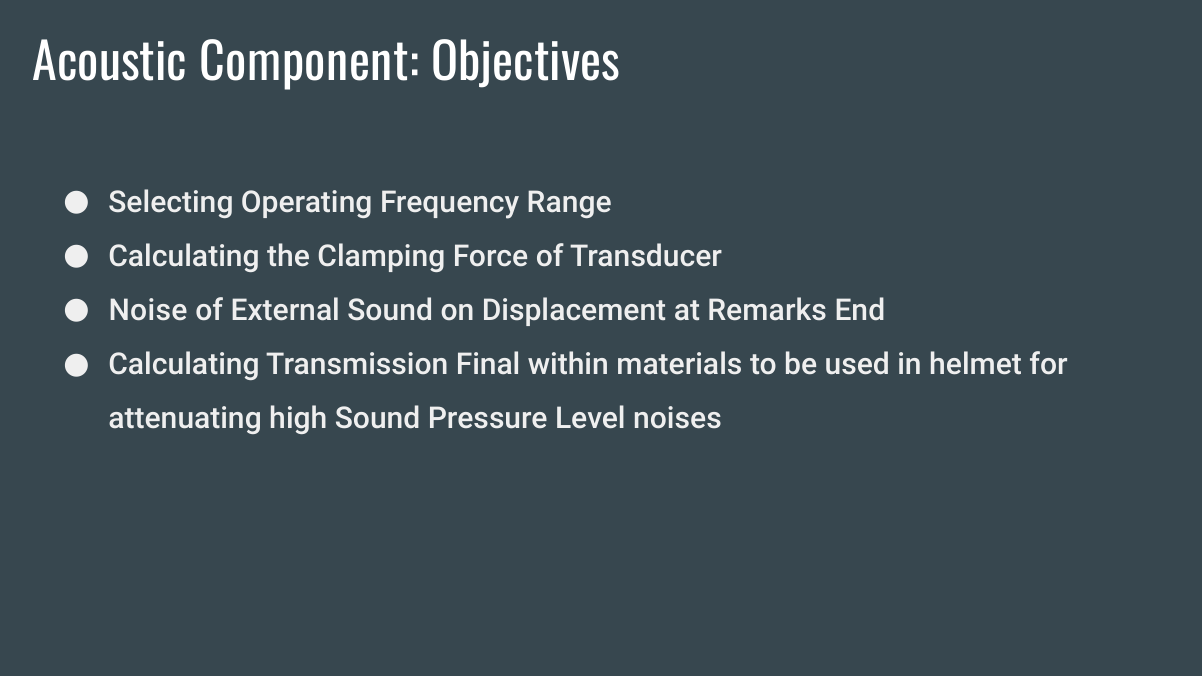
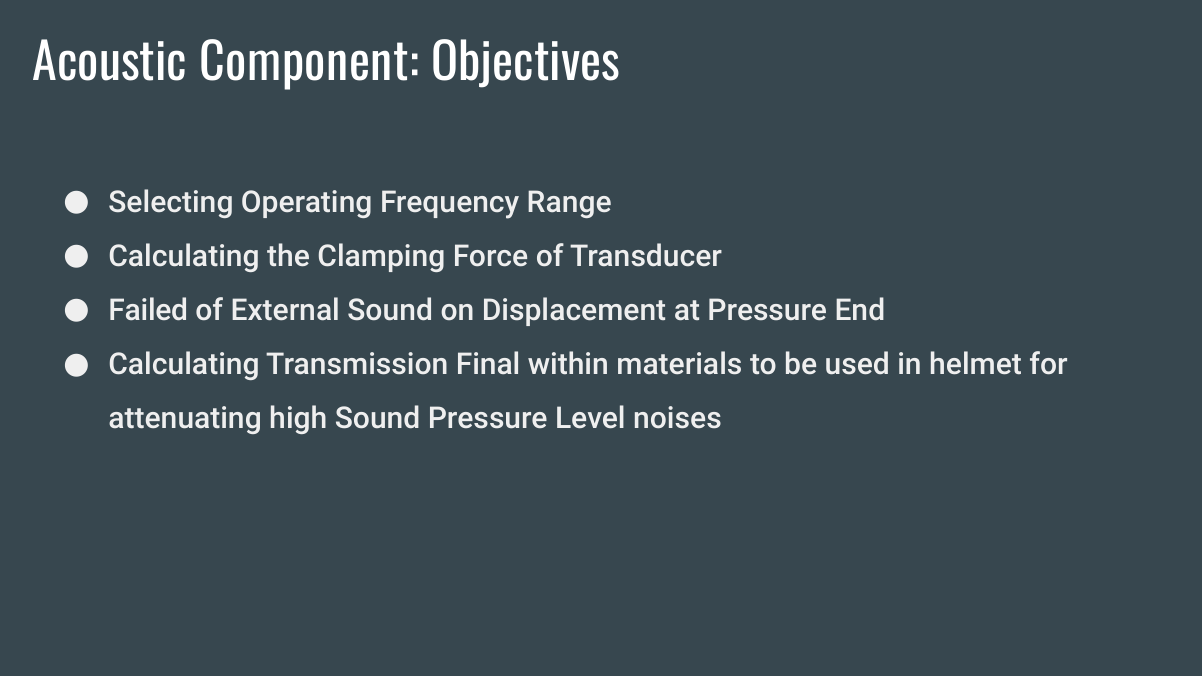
Noise: Noise -> Failed (148, 311)
at Remarks: Remarks -> Pressure (767, 311)
